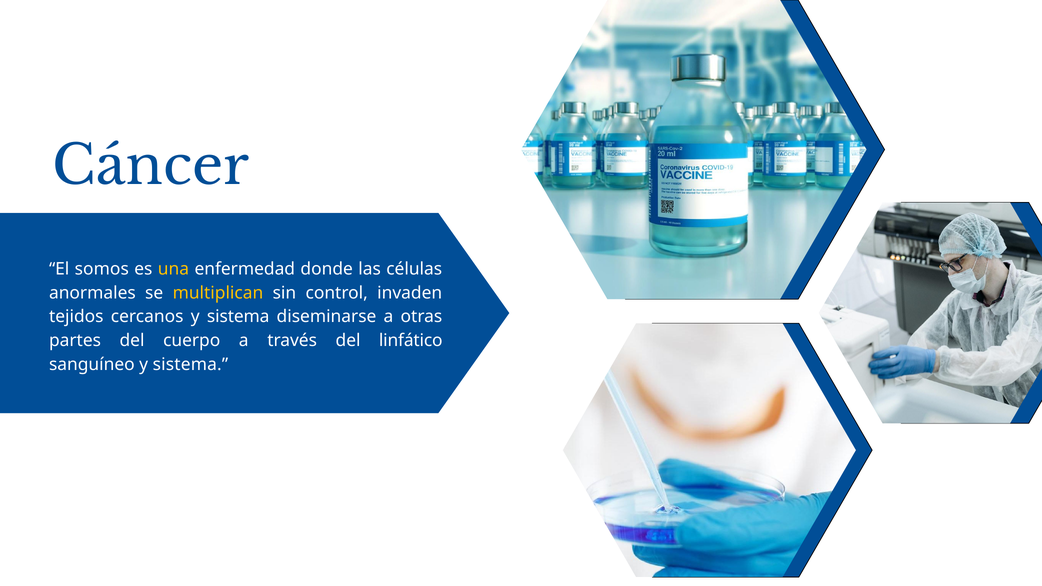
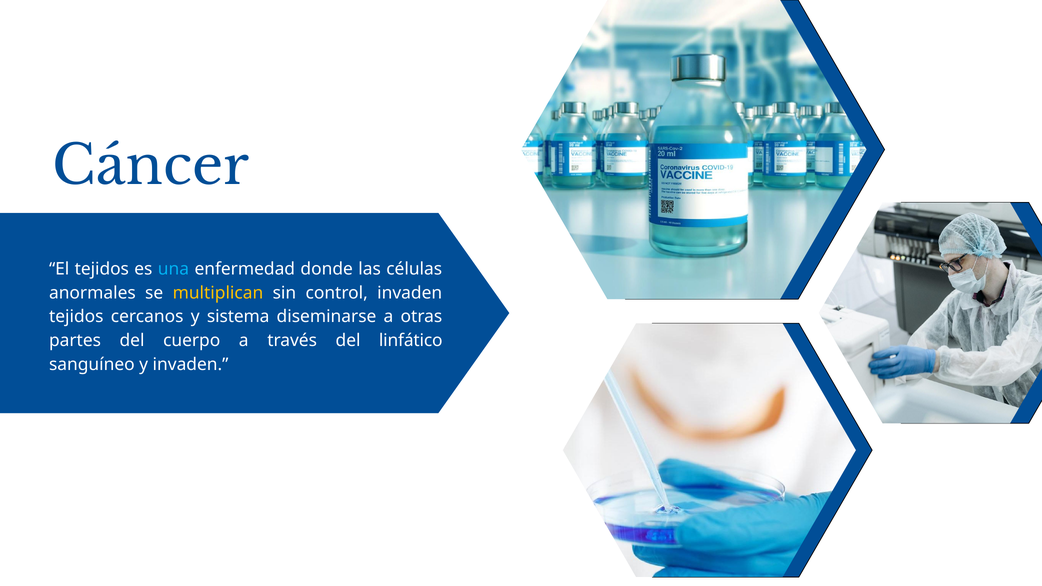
El somos: somos -> tejidos (102, 269)
una colour: yellow -> light blue (173, 269)
sanguíneo y sistema: sistema -> invaden (191, 365)
